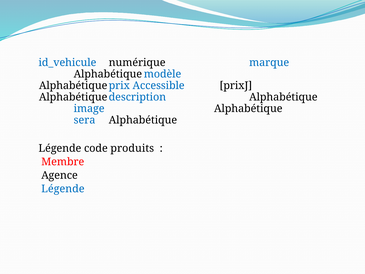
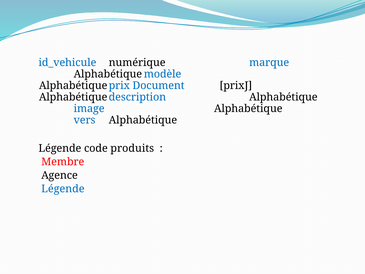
Accessible: Accessible -> Document (159, 85)
sera: sera -> vers (85, 120)
